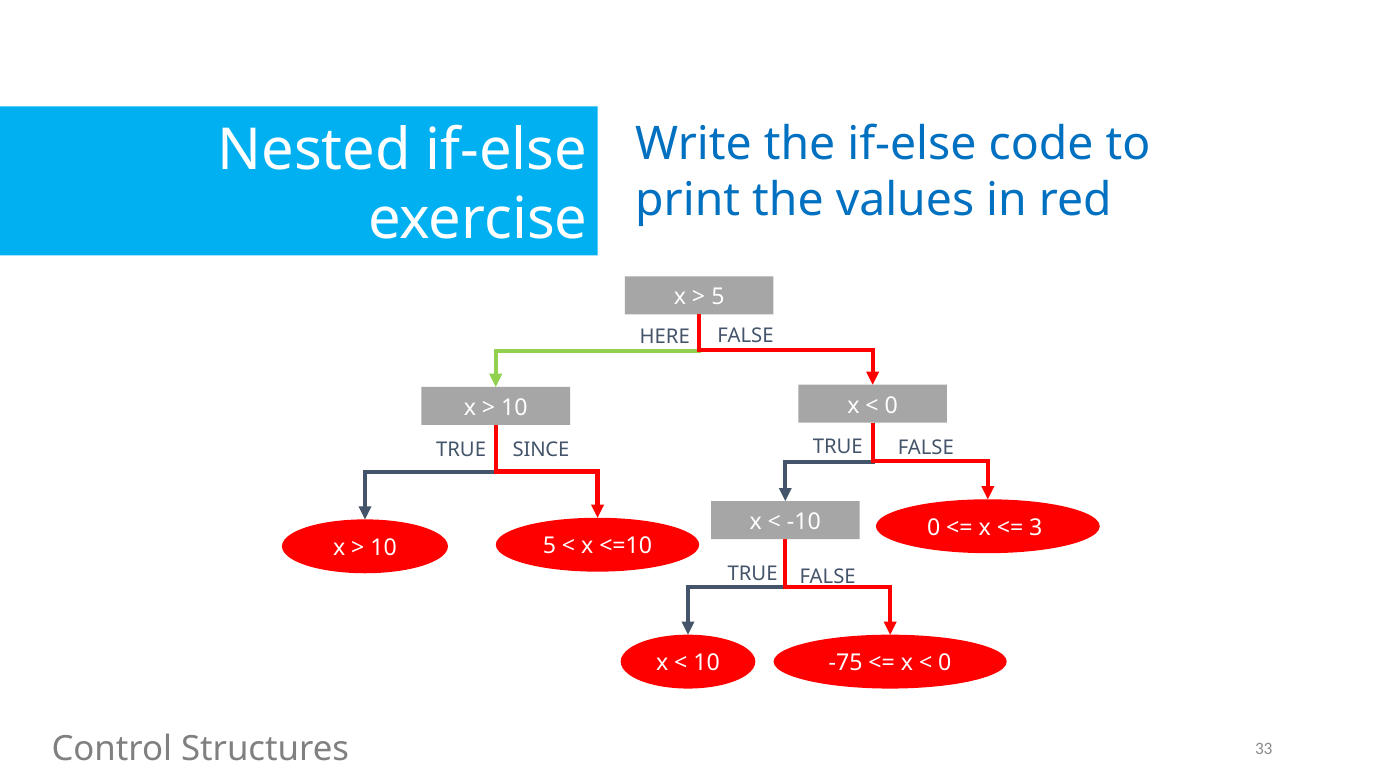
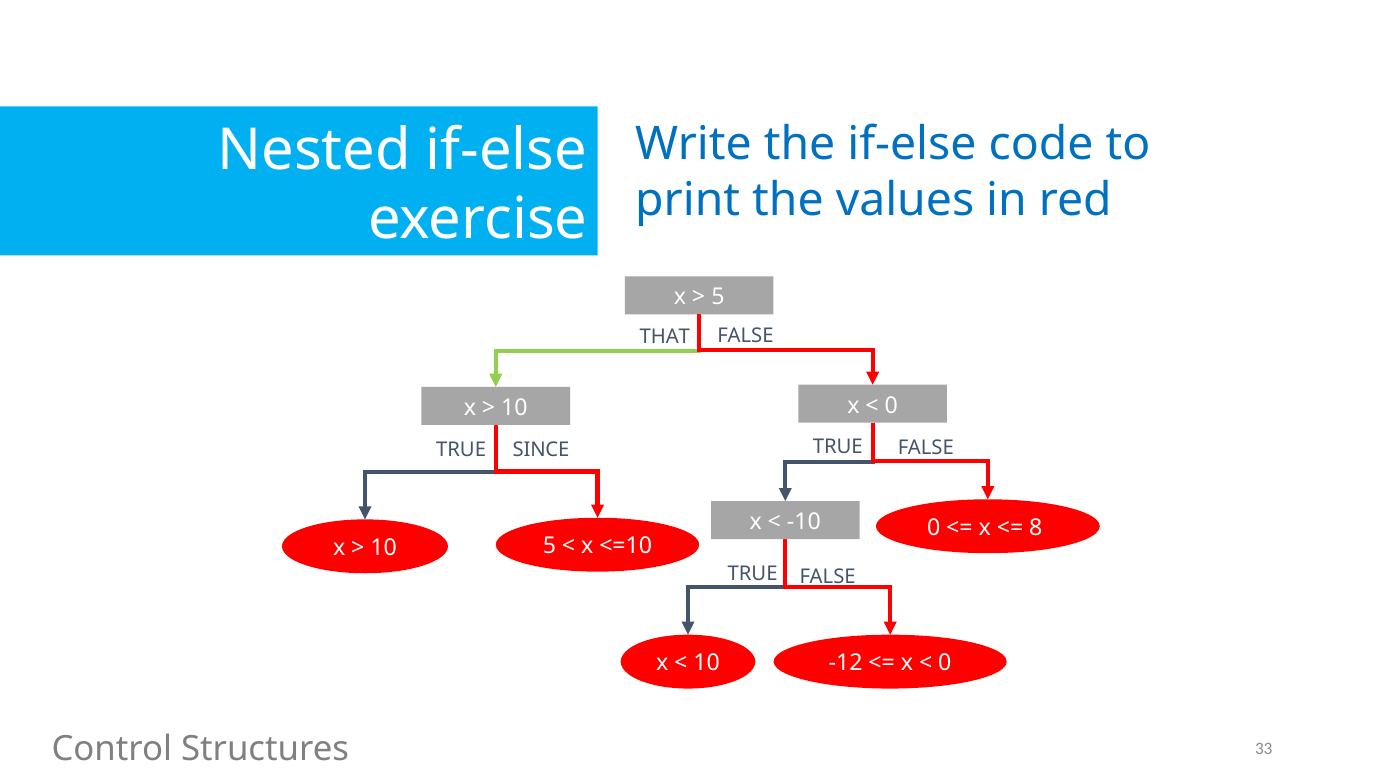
HERE: HERE -> THAT (665, 337)
3: 3 -> 8 (1036, 528)
-75: -75 -> -12 (846, 663)
